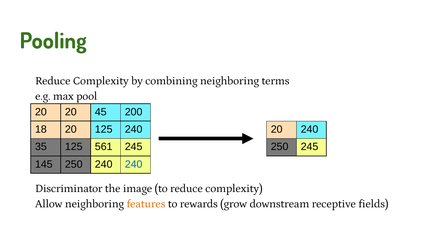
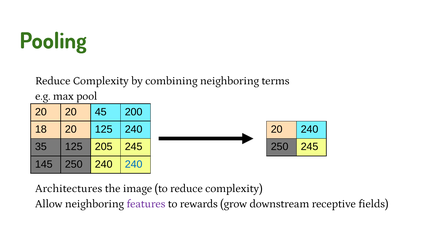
561: 561 -> 205 (104, 147)
Discriminator: Discriminator -> Architectures (69, 189)
features colour: orange -> purple (146, 204)
